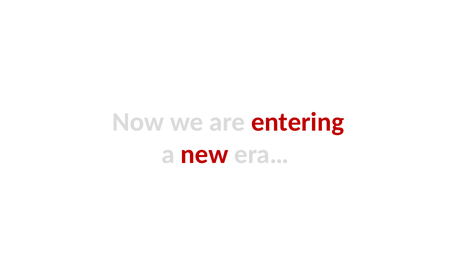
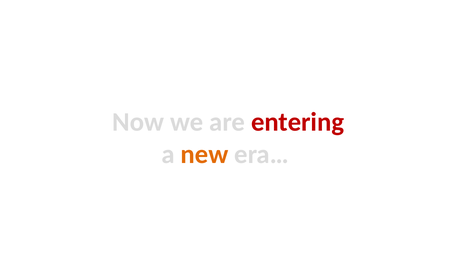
new colour: red -> orange (204, 154)
